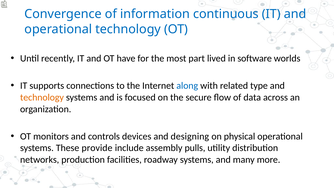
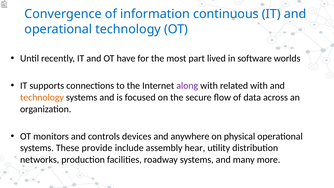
along colour: blue -> purple (187, 86)
related type: type -> with (259, 86)
designing: designing -> anywhere (190, 136)
pulls: pulls -> hear (195, 148)
